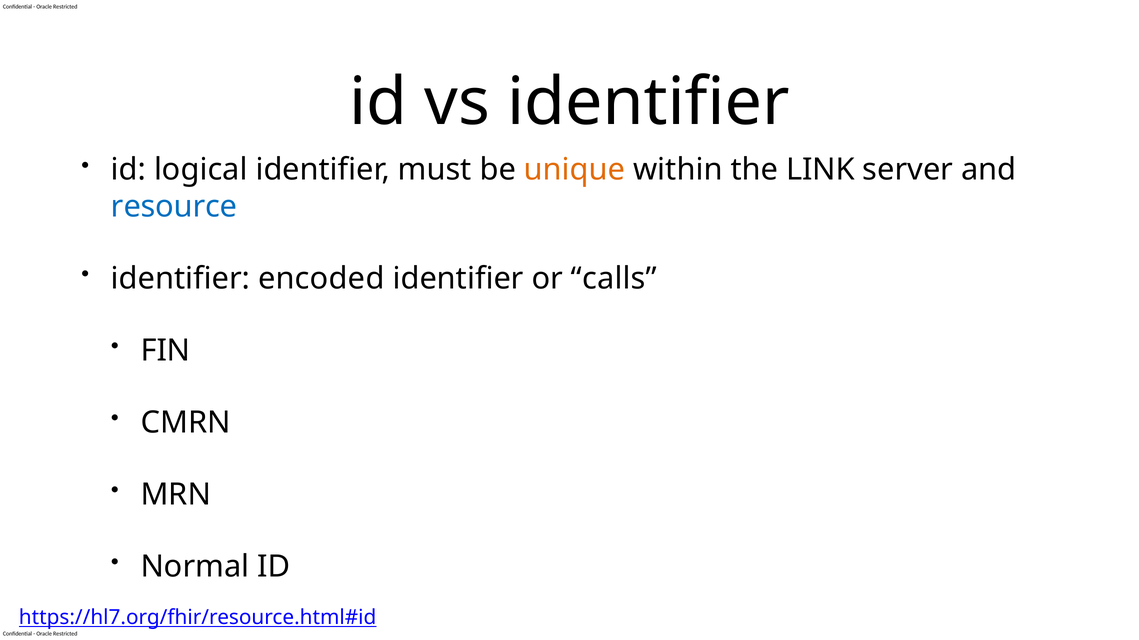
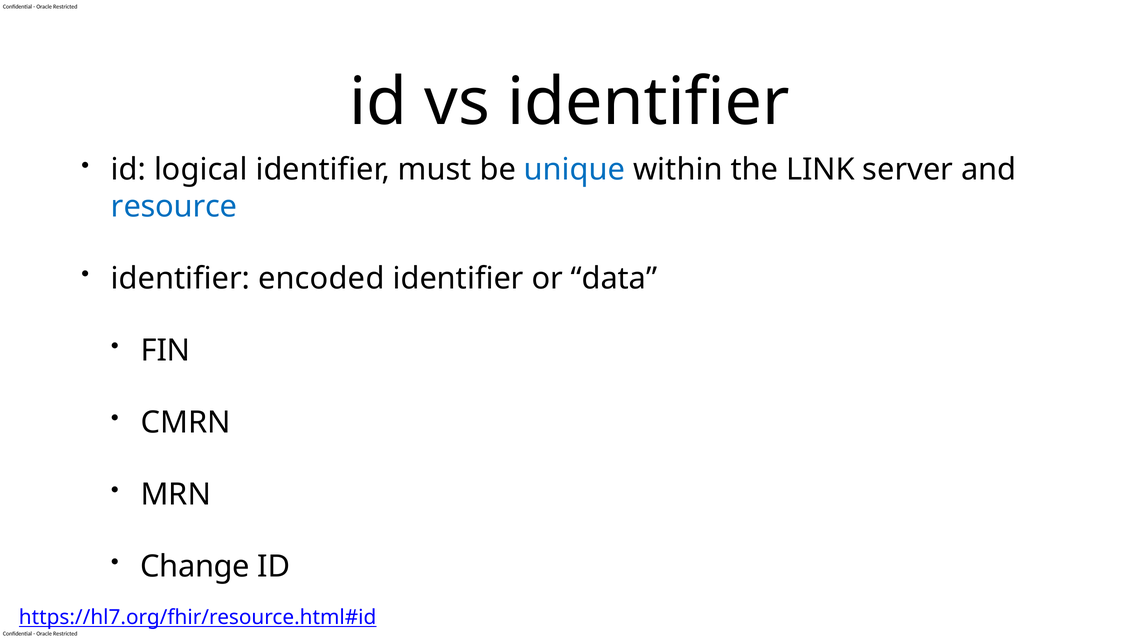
unique colour: orange -> blue (575, 170)
calls: calls -> data (614, 279)
Normal: Normal -> Change (195, 567)
